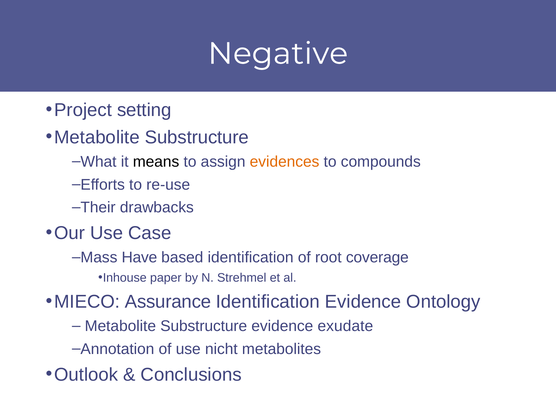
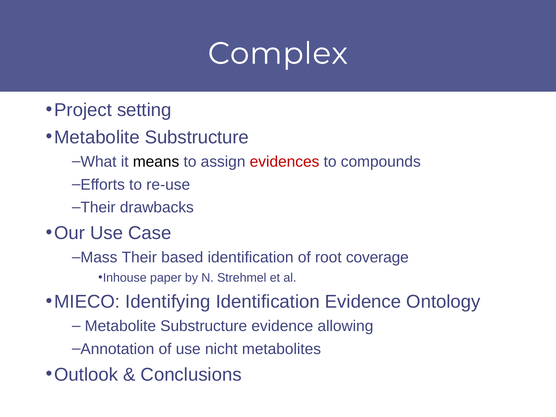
Negative: Negative -> Complex (278, 54)
evidences colour: orange -> red (285, 162)
Mass Have: Have -> Their (139, 258)
Assurance: Assurance -> Identifying (168, 302)
exudate: exudate -> allowing (345, 326)
